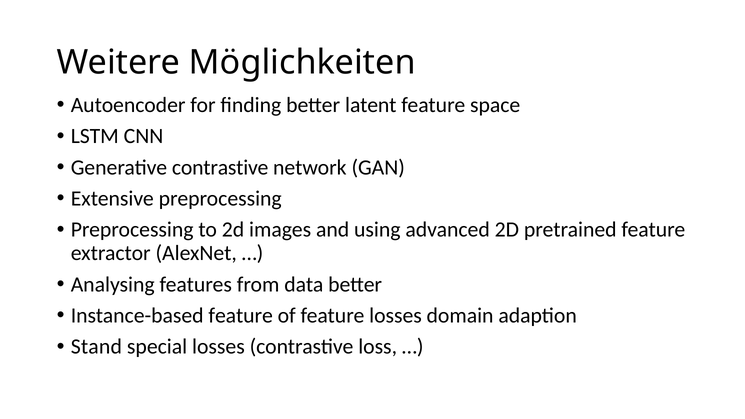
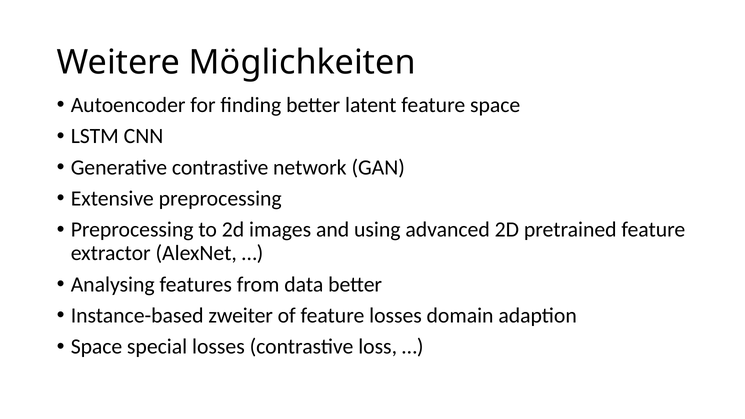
Instance-based feature: feature -> zweiter (241, 316)
Stand: Stand -> Space (96, 347)
